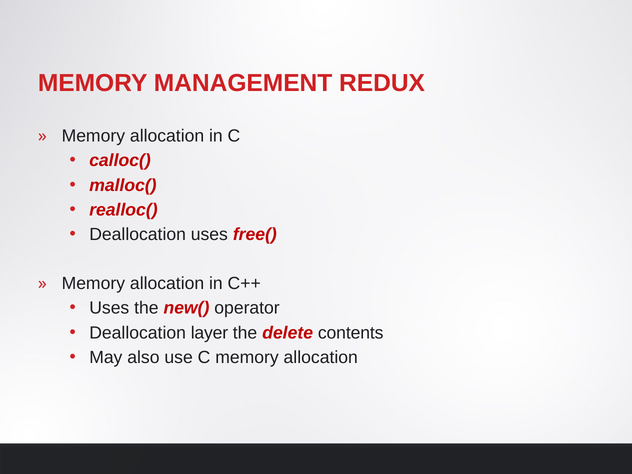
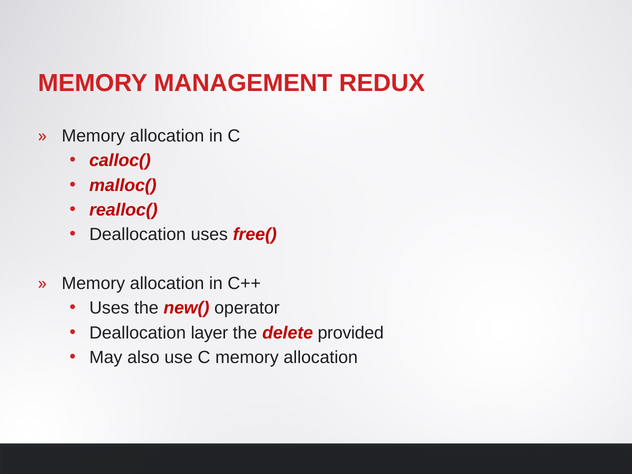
contents: contents -> provided (351, 333)
